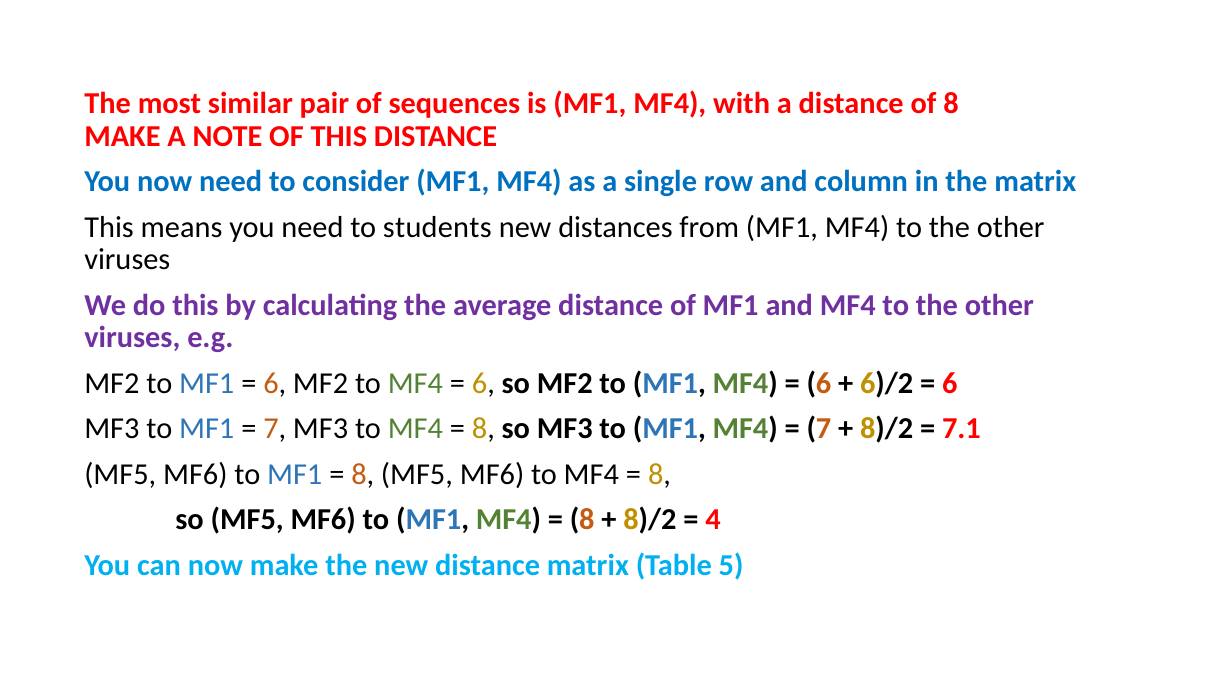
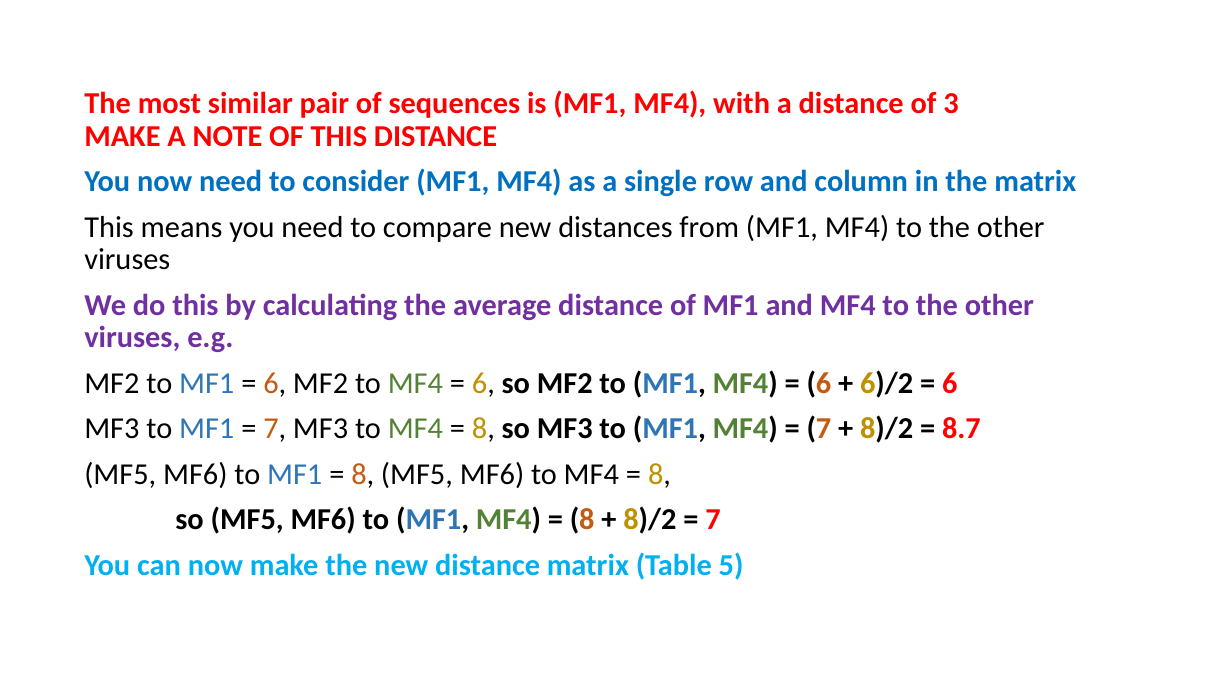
of 8: 8 -> 3 (951, 103)
students: students -> compare (437, 227)
7.1: 7.1 -> 8.7 (961, 429)
4: 4 -> 7 (713, 520)
